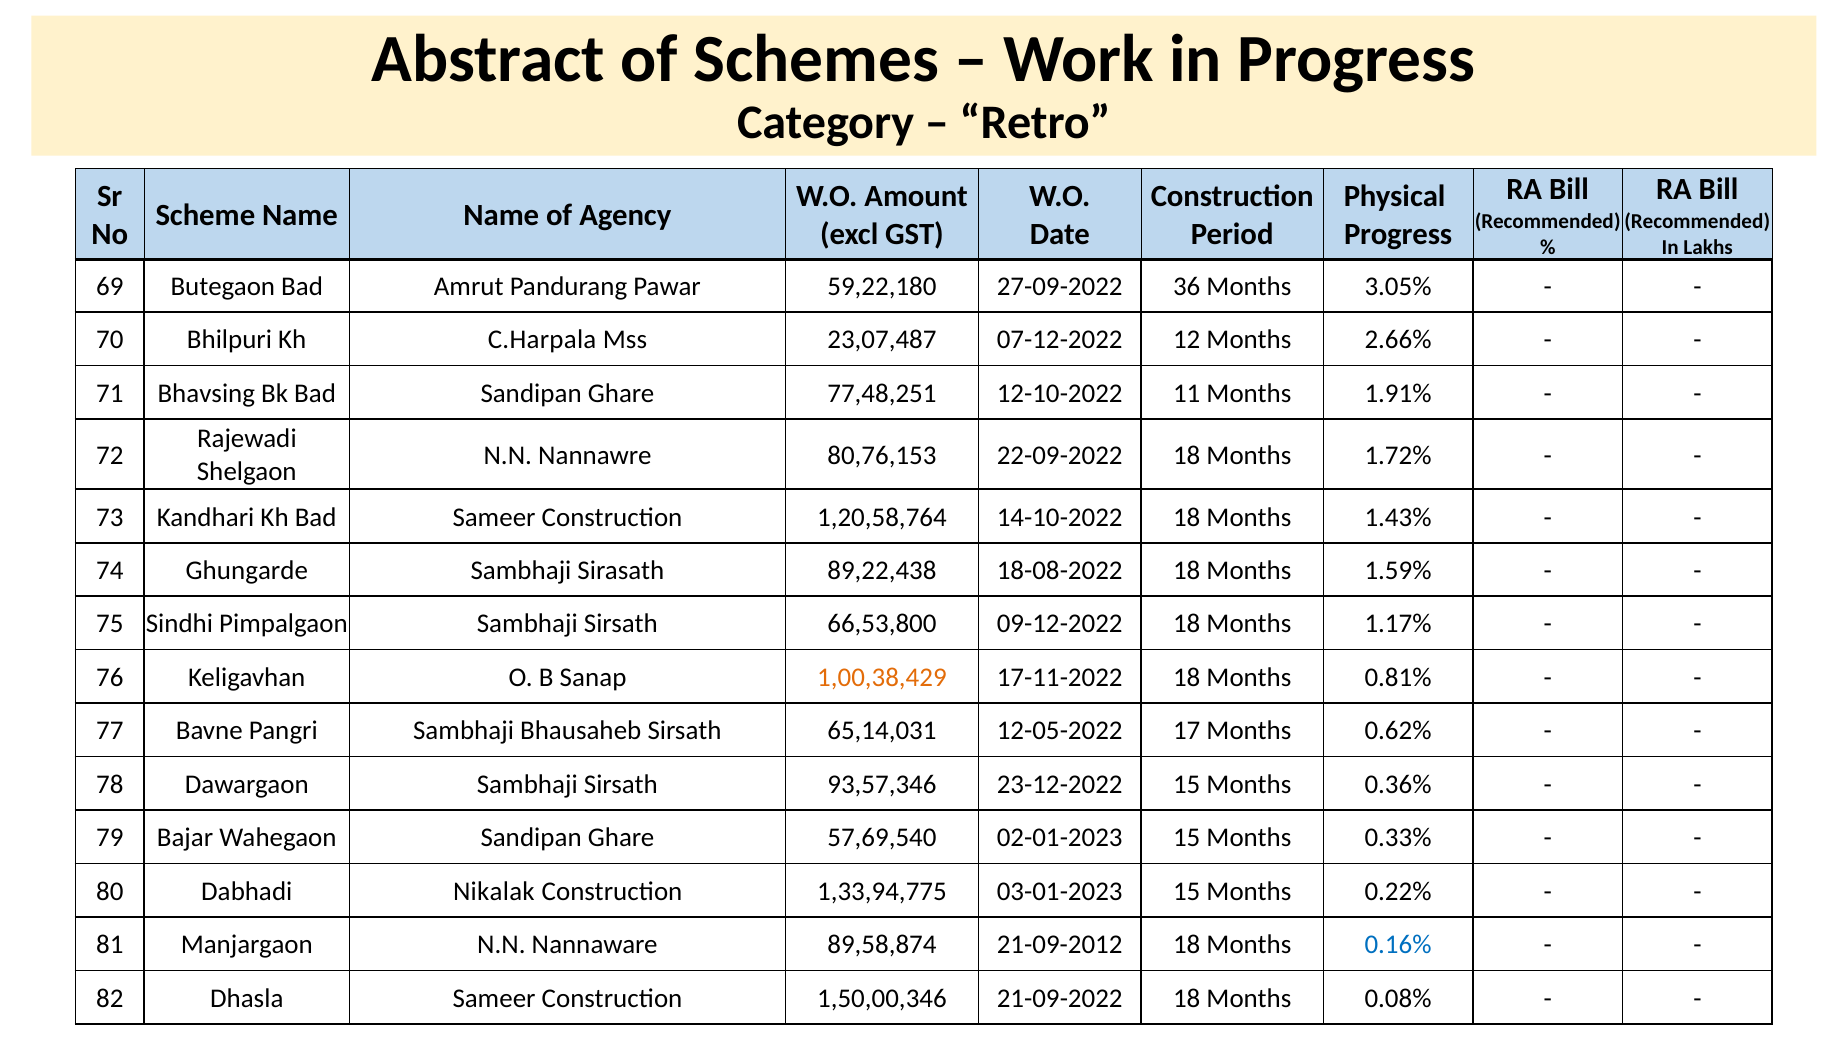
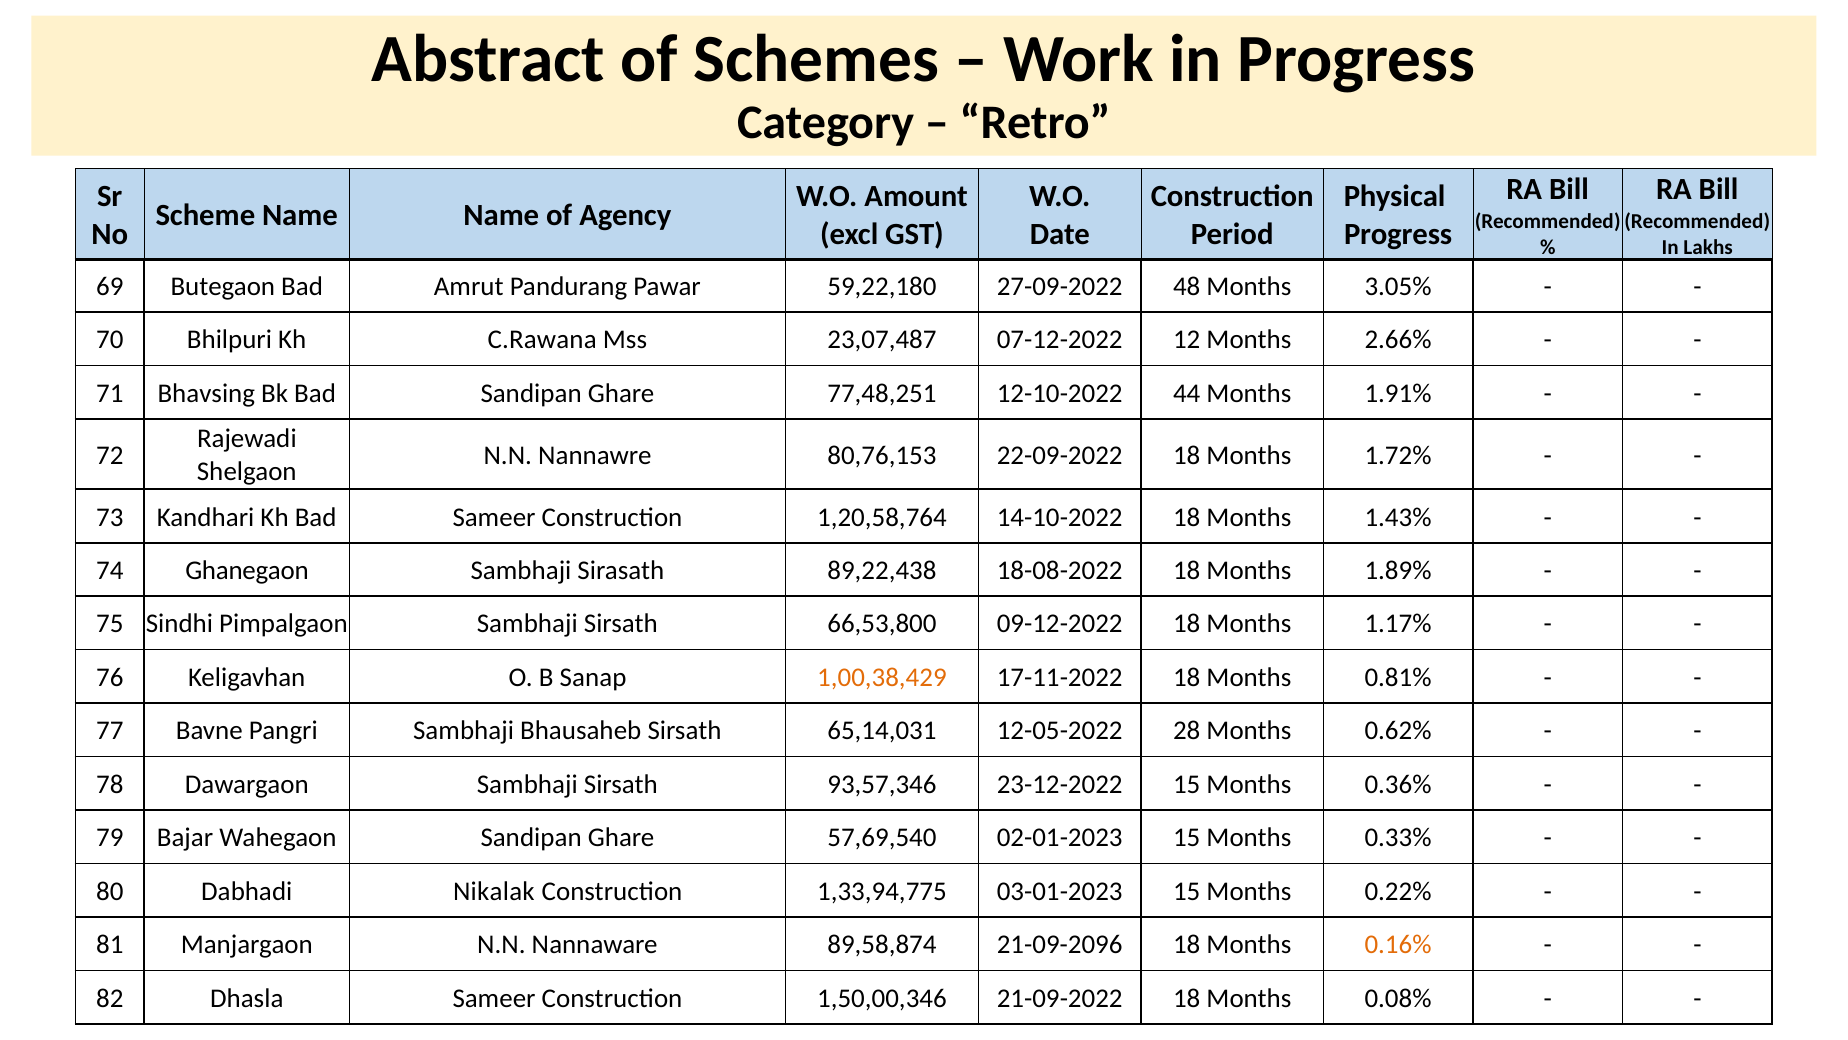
36: 36 -> 48 (1187, 286)
C.Harpala: C.Harpala -> C.Rawana (542, 340)
11: 11 -> 44 (1187, 393)
Ghungarde: Ghungarde -> Ghanegaon (247, 570)
1.59%: 1.59% -> 1.89% (1398, 570)
17: 17 -> 28 (1187, 731)
21-09-2012: 21-09-2012 -> 21-09-2096 (1060, 944)
0.16% colour: blue -> orange (1398, 944)
